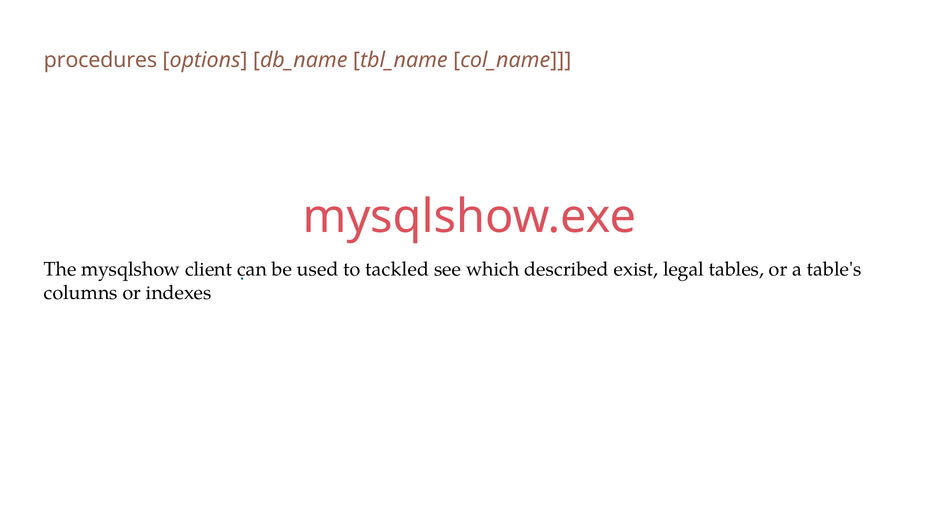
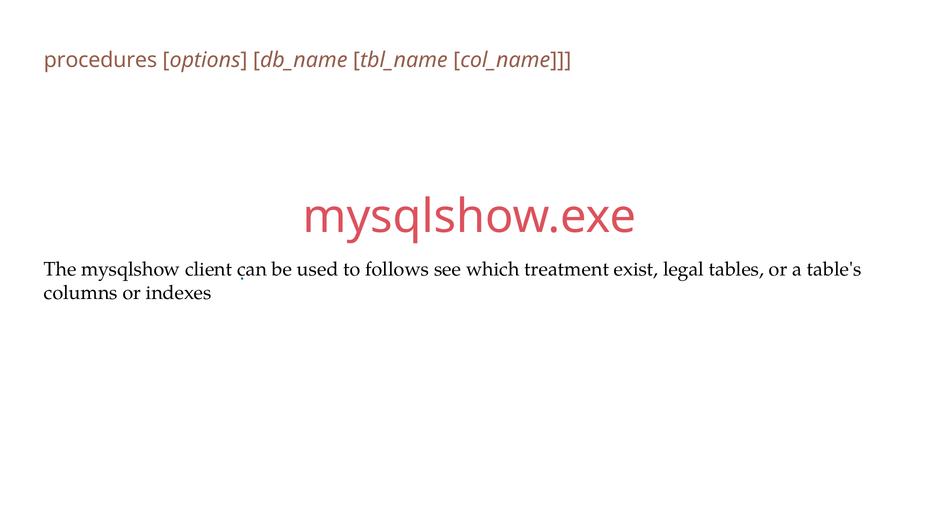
tackled: tackled -> follows (397, 270)
described: described -> treatment (567, 270)
